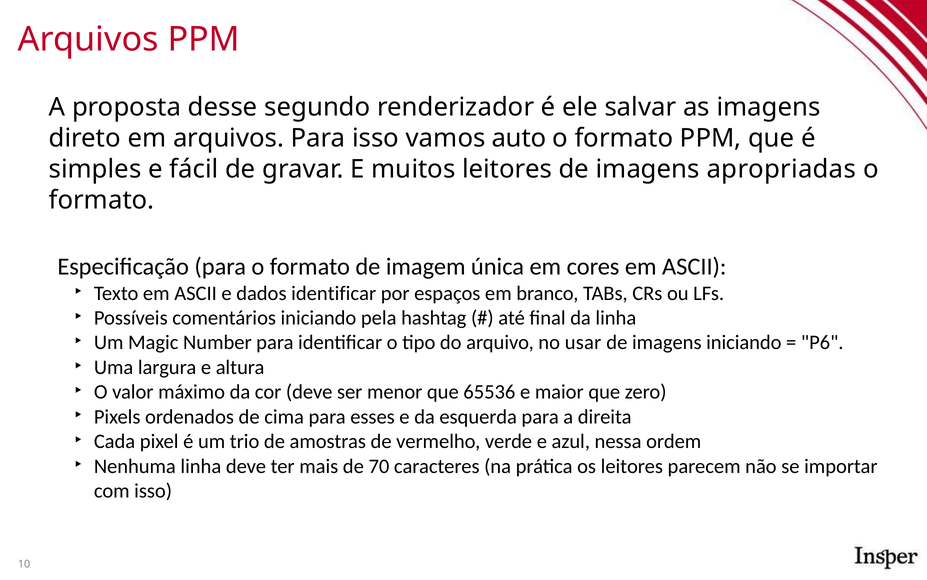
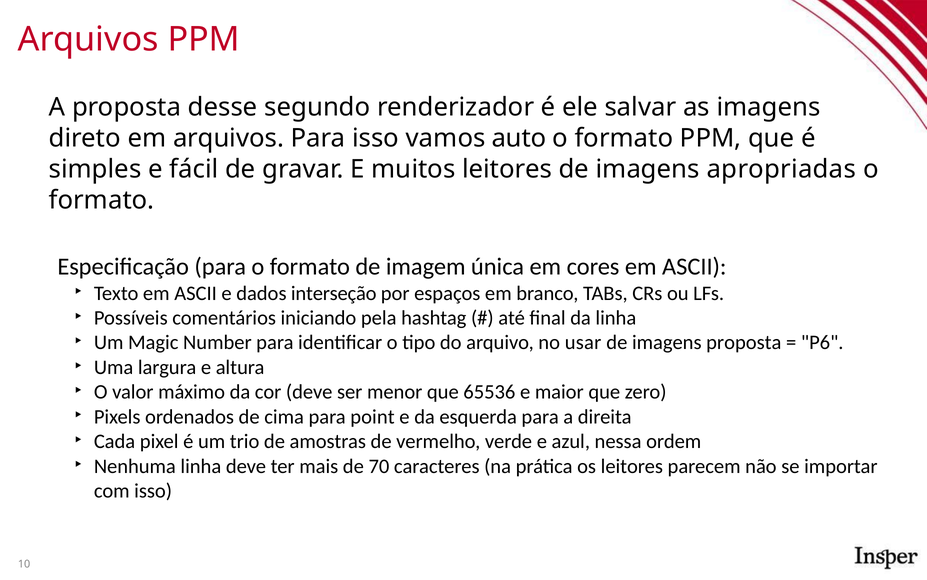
dados identificar: identificar -> interseção (334, 293)
imagens iniciando: iniciando -> proposta (744, 342)
esses: esses -> point (372, 416)
